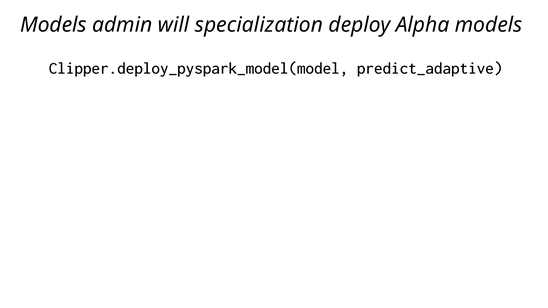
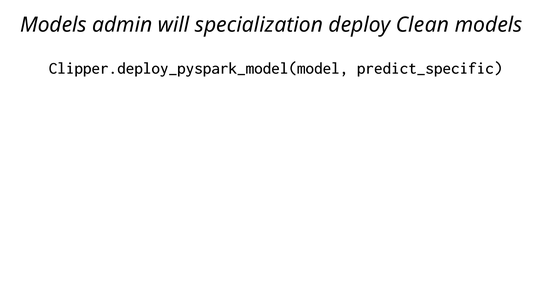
Alpha: Alpha -> Clean (422, 25)
predict_adaptive: predict_adaptive -> predict_specific (430, 68)
